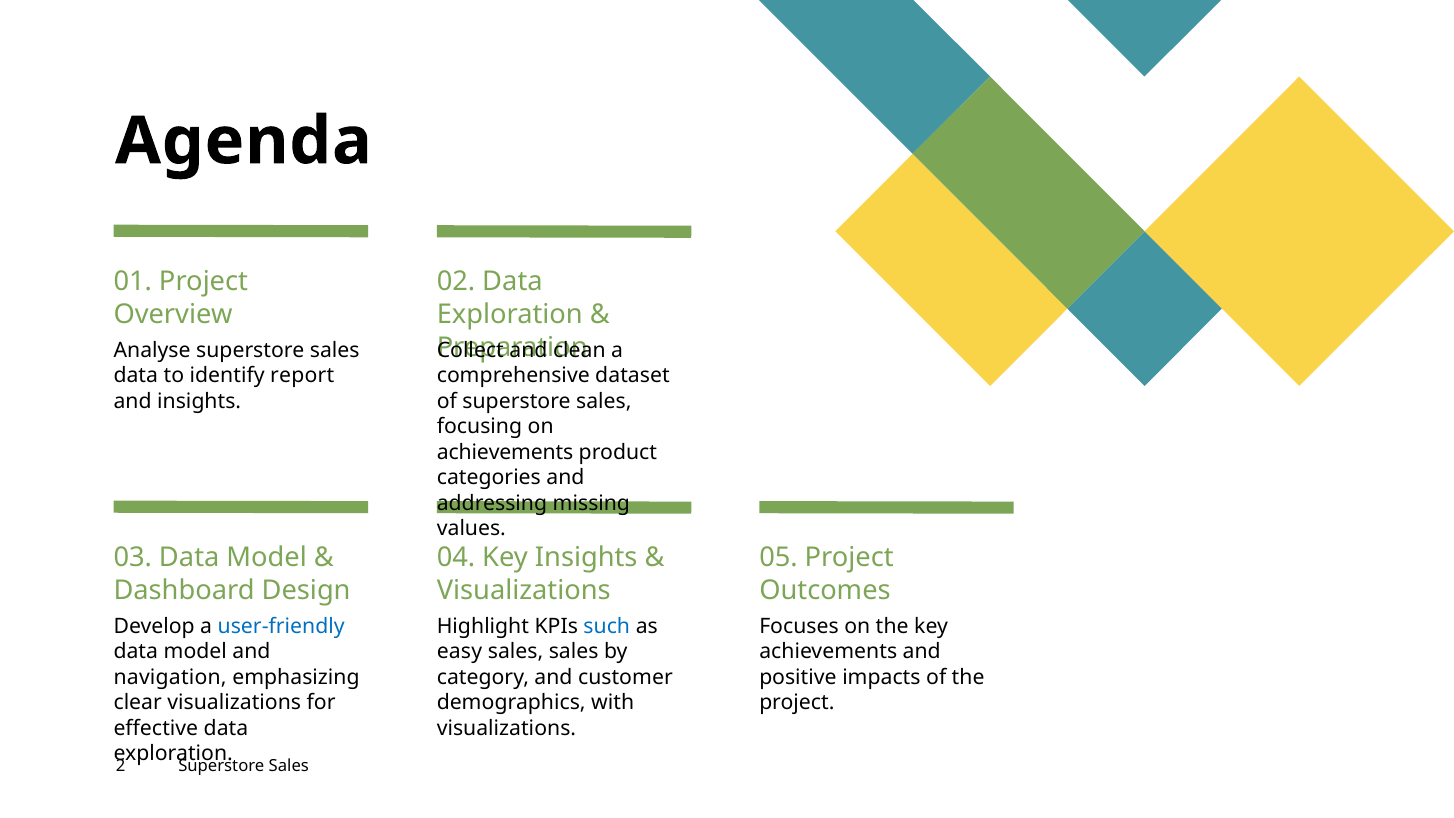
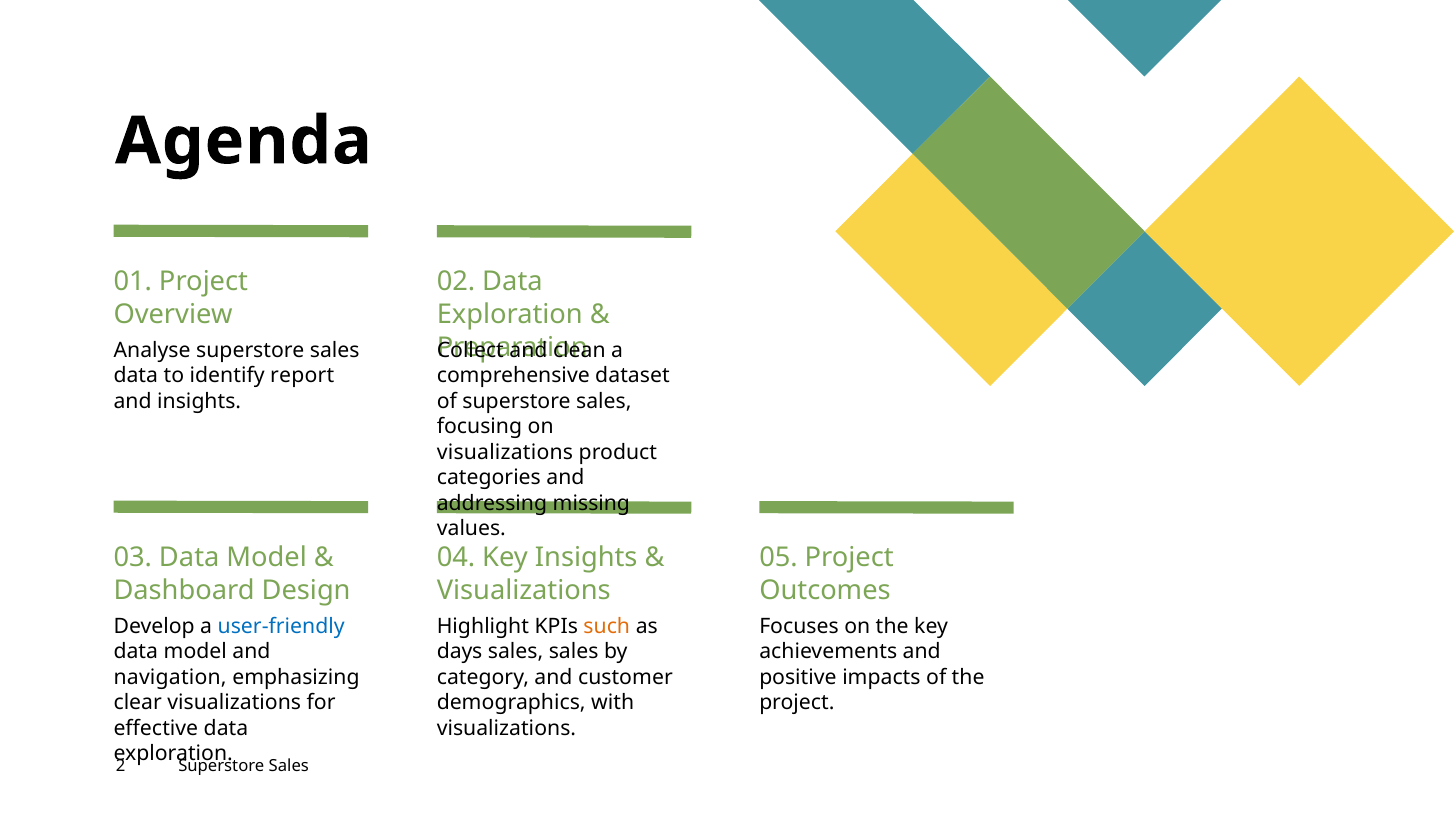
achievements: achievements -> visualizations (505, 452)
such colour: blue -> orange (607, 626)
easy: easy -> days (460, 652)
